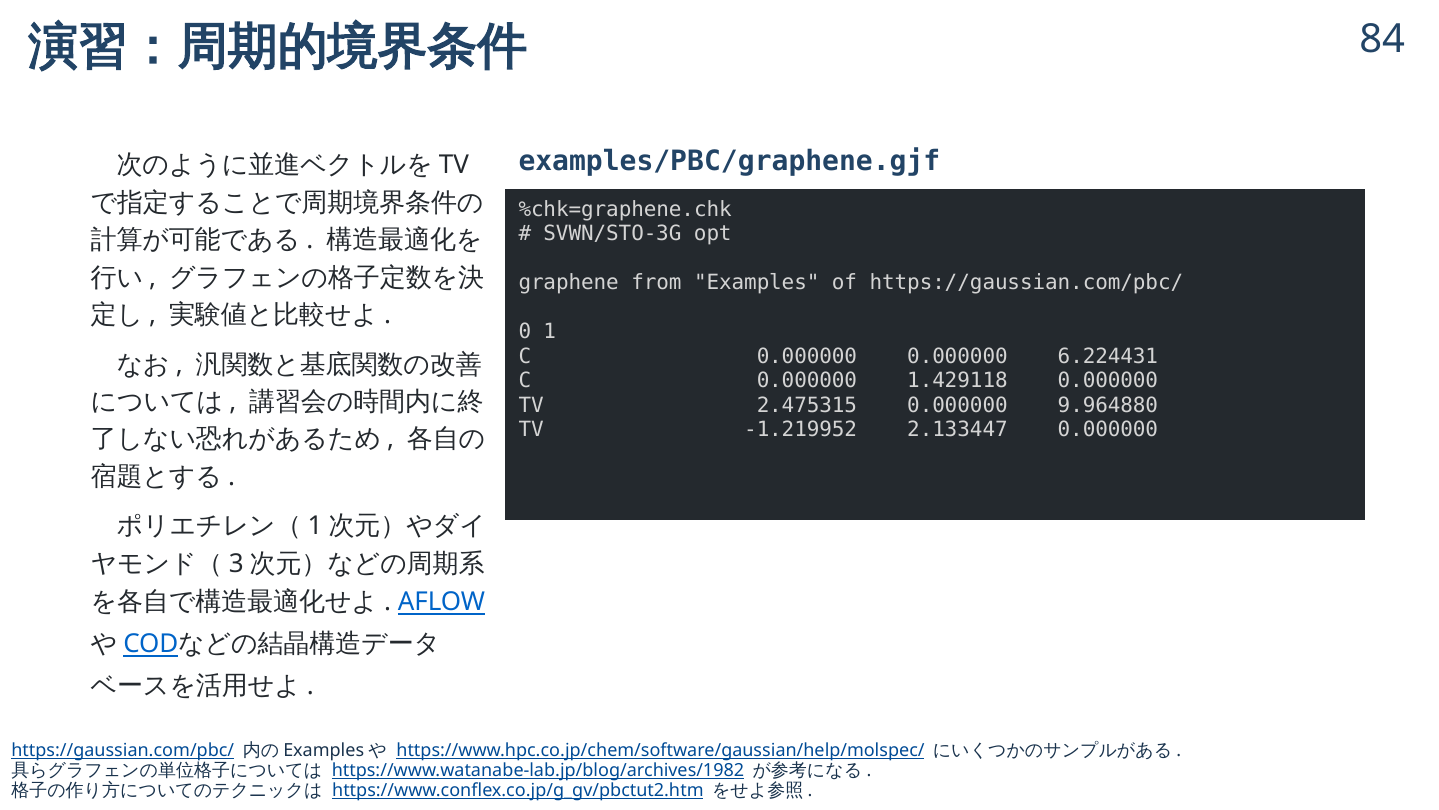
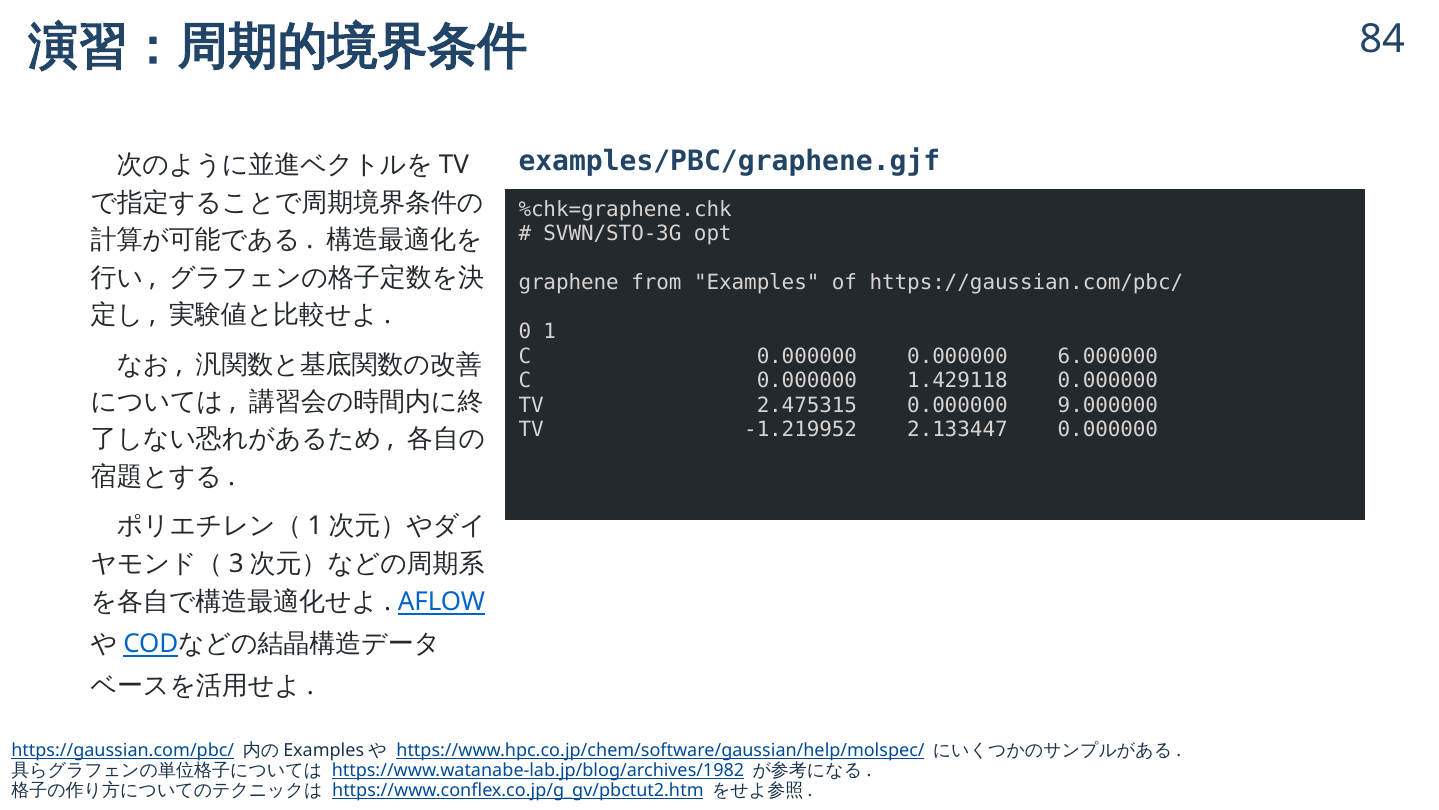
6.224431: 6.224431 -> 6.000000 (1108, 356)
9.964880: 9.964880 -> 9.000000 (1108, 405)
